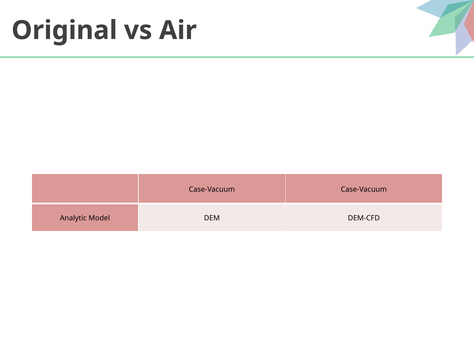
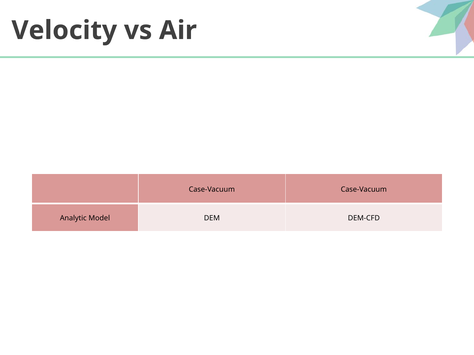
Original: Original -> Velocity (64, 30)
